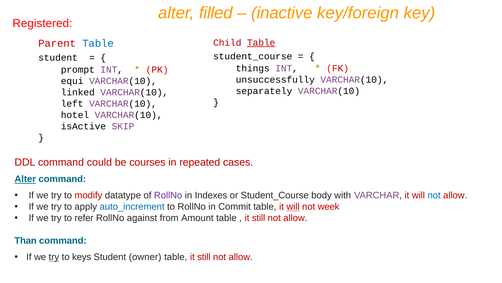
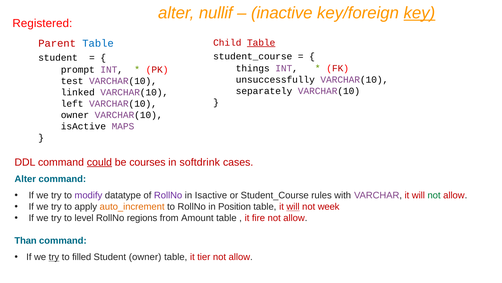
filled: filled -> nullif (216, 13)
key underline: none -> present (419, 13)
equi: equi -> test (72, 81)
hotel: hotel -> owner (75, 115)
SKIP: SKIP -> MAPS (123, 126)
could underline: none -> present (99, 162)
repeated: repeated -> softdrink (200, 162)
Alter underline: present -> none (25, 179)
modify colour: red -> purple (88, 195)
in Indexes: Indexes -> Isactive (211, 195)
body: body -> rules (322, 195)
not colour: blue -> green (434, 195)
auto_increment colour: blue -> orange (132, 206)
Commit: Commit -> Position (235, 206)
refer: refer -> level (84, 218)
against: against -> regions (142, 218)
still: still -> fire (258, 218)
keys: keys -> filled (82, 257)
table it still: still -> tier (204, 257)
